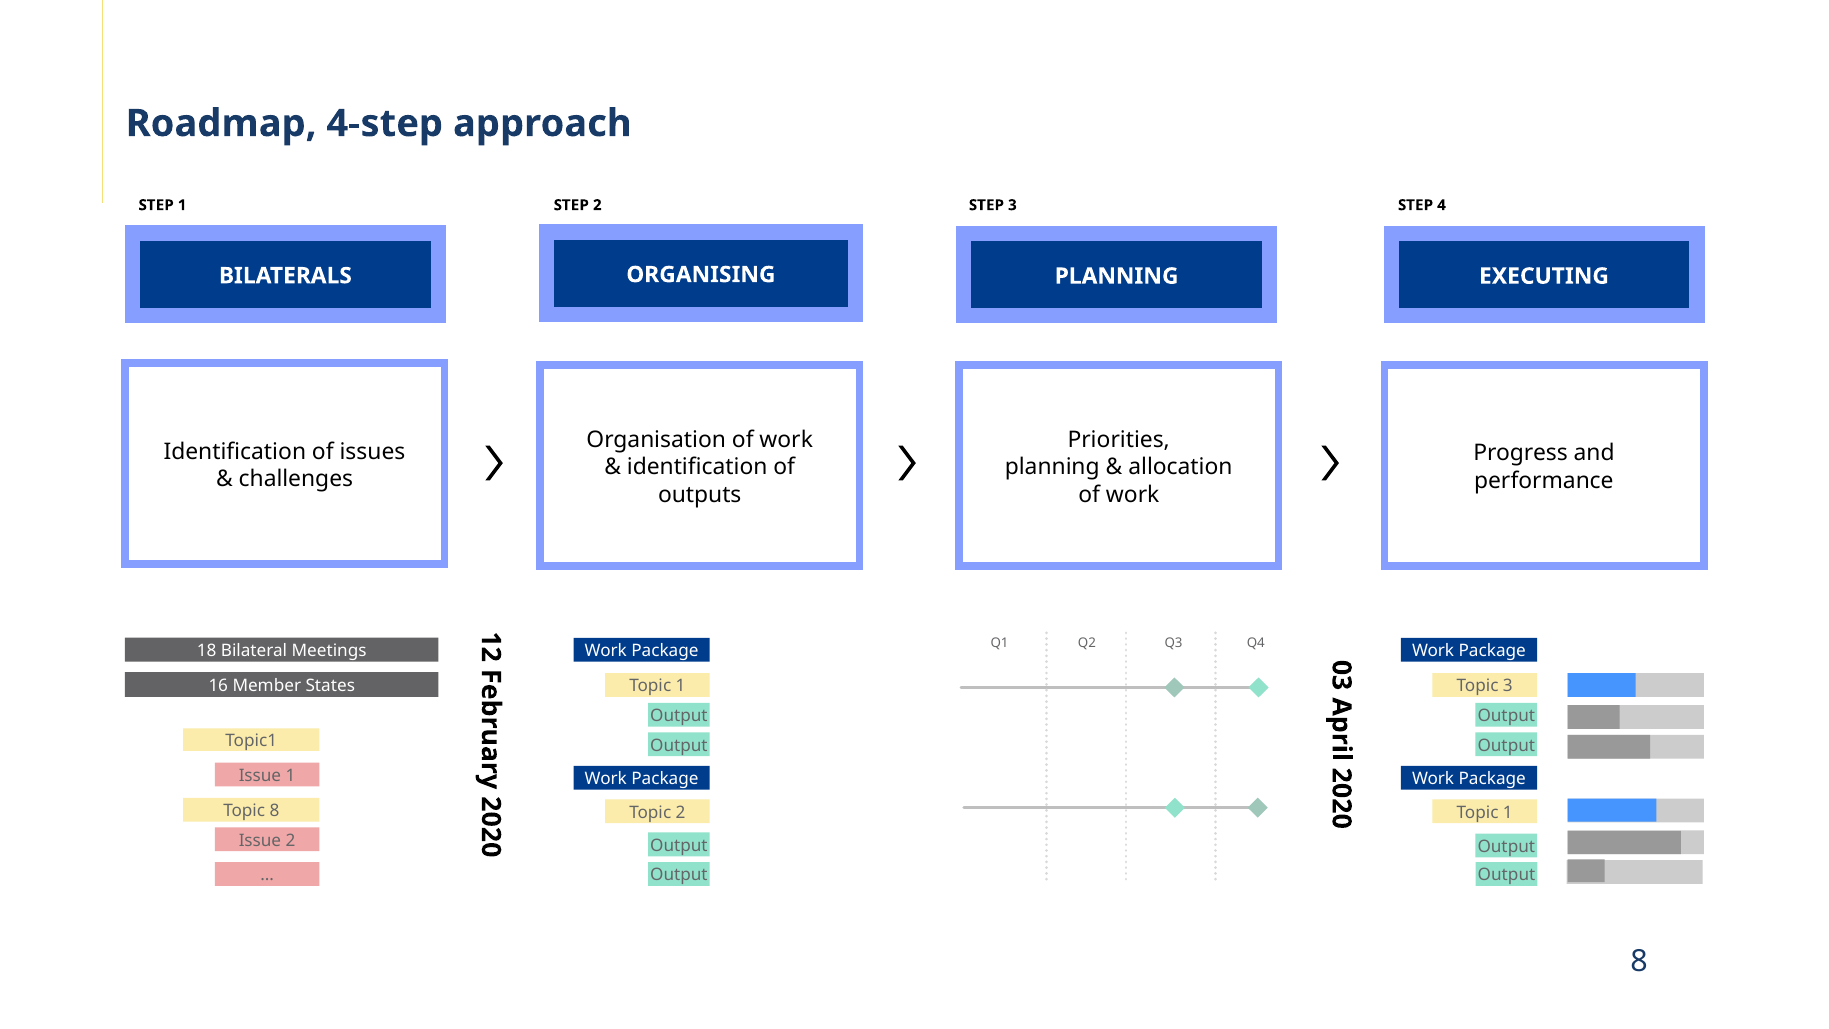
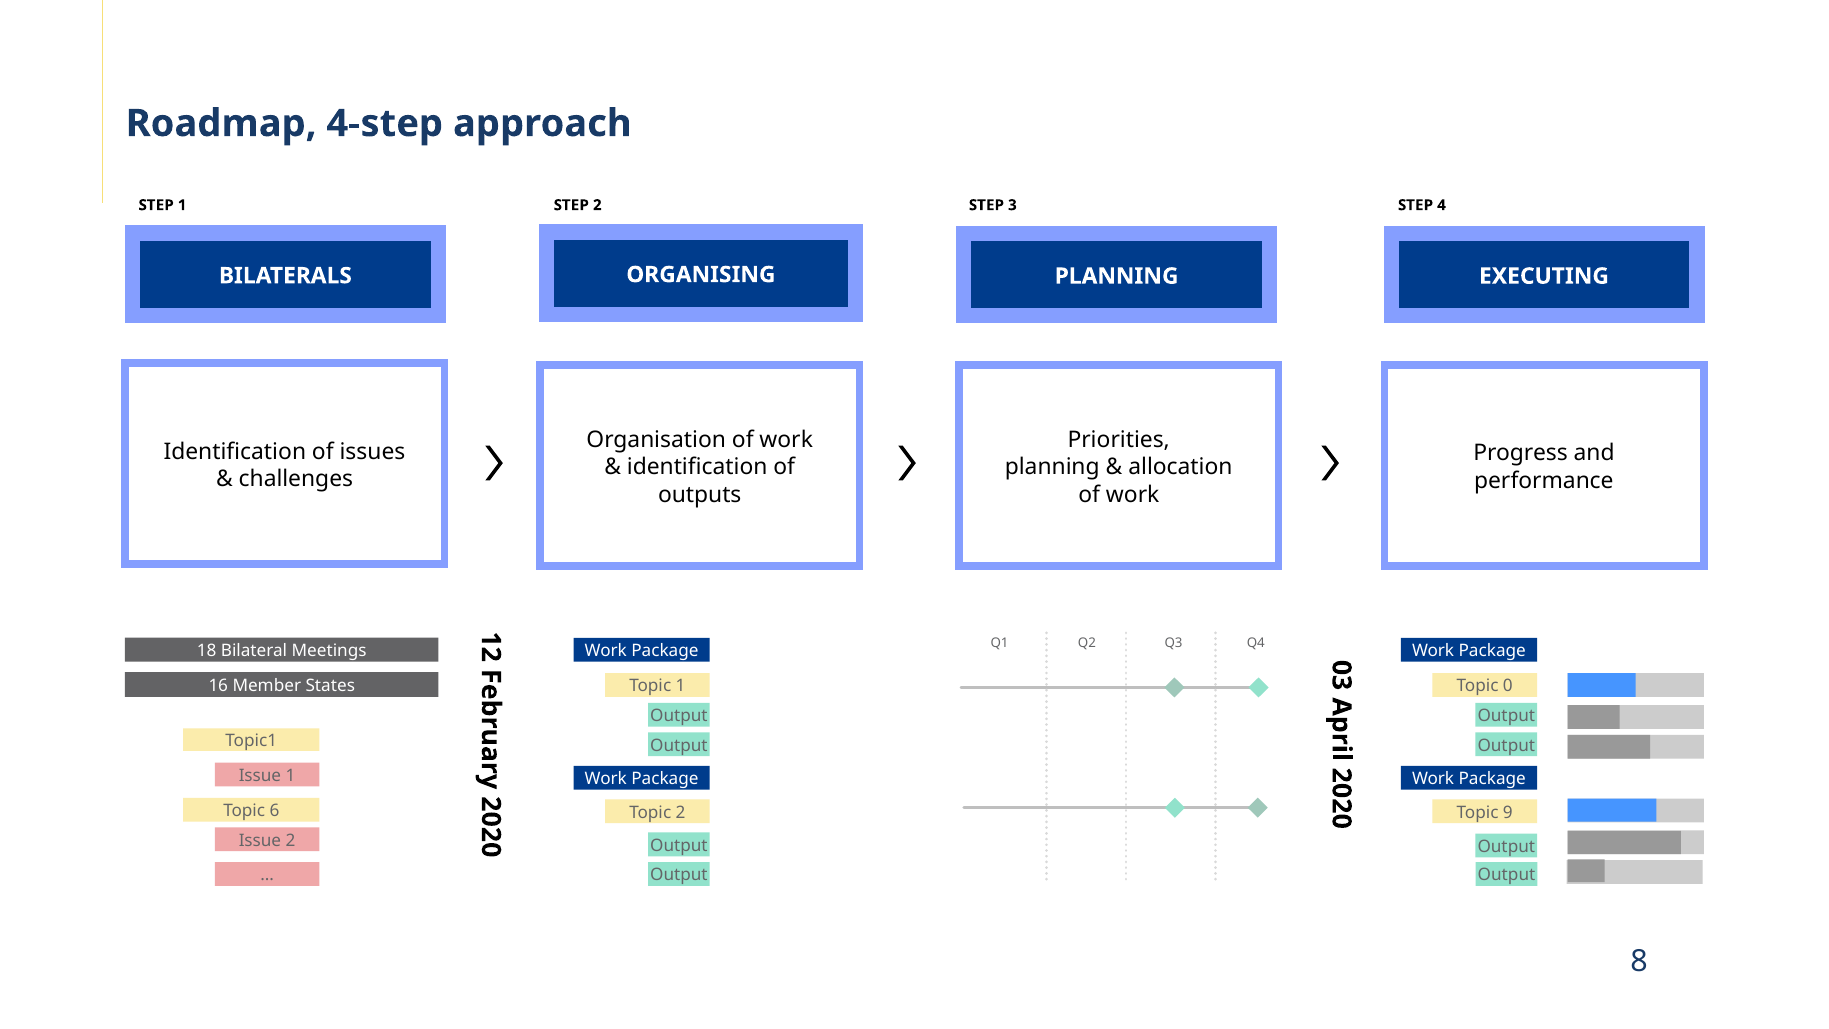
Topic 3: 3 -> 0 (1508, 686)
Topic 8: 8 -> 6 (274, 811)
1: 1 -> 9 (1508, 812)
